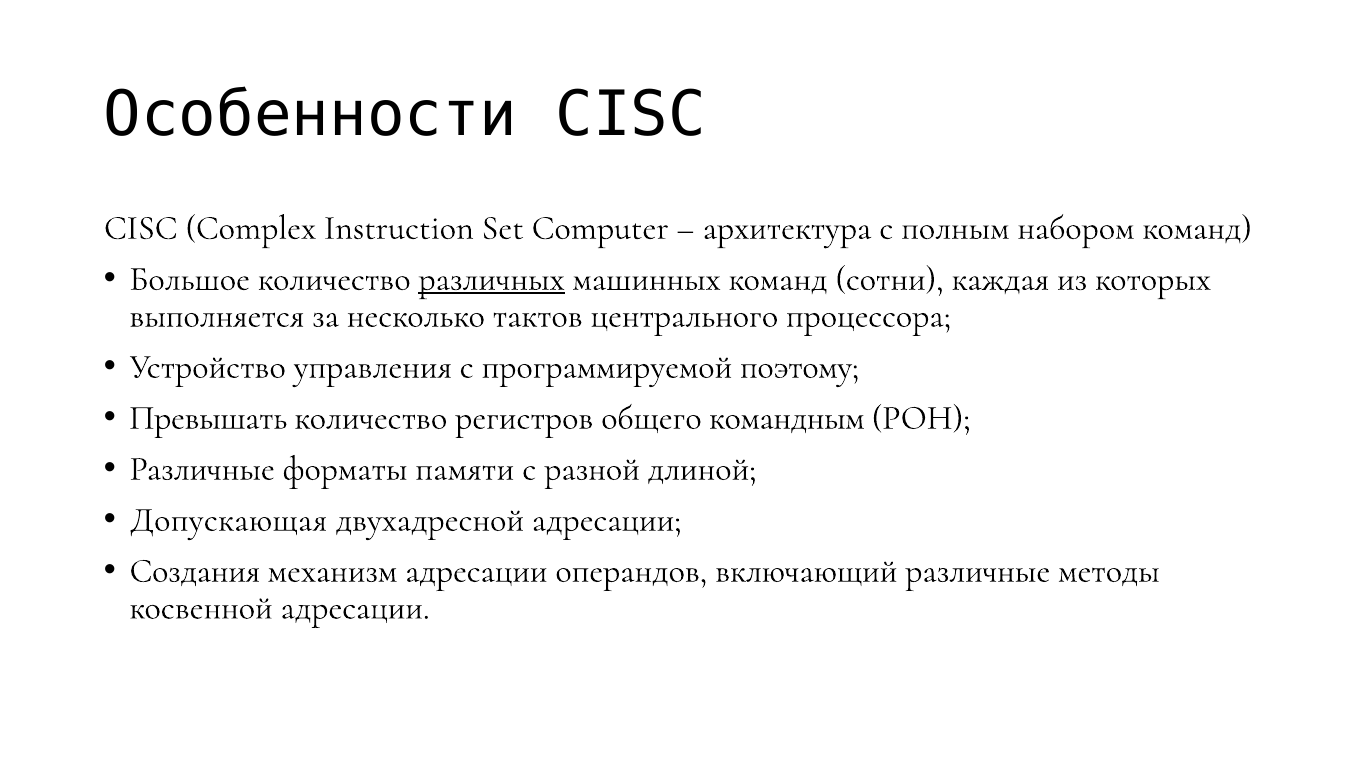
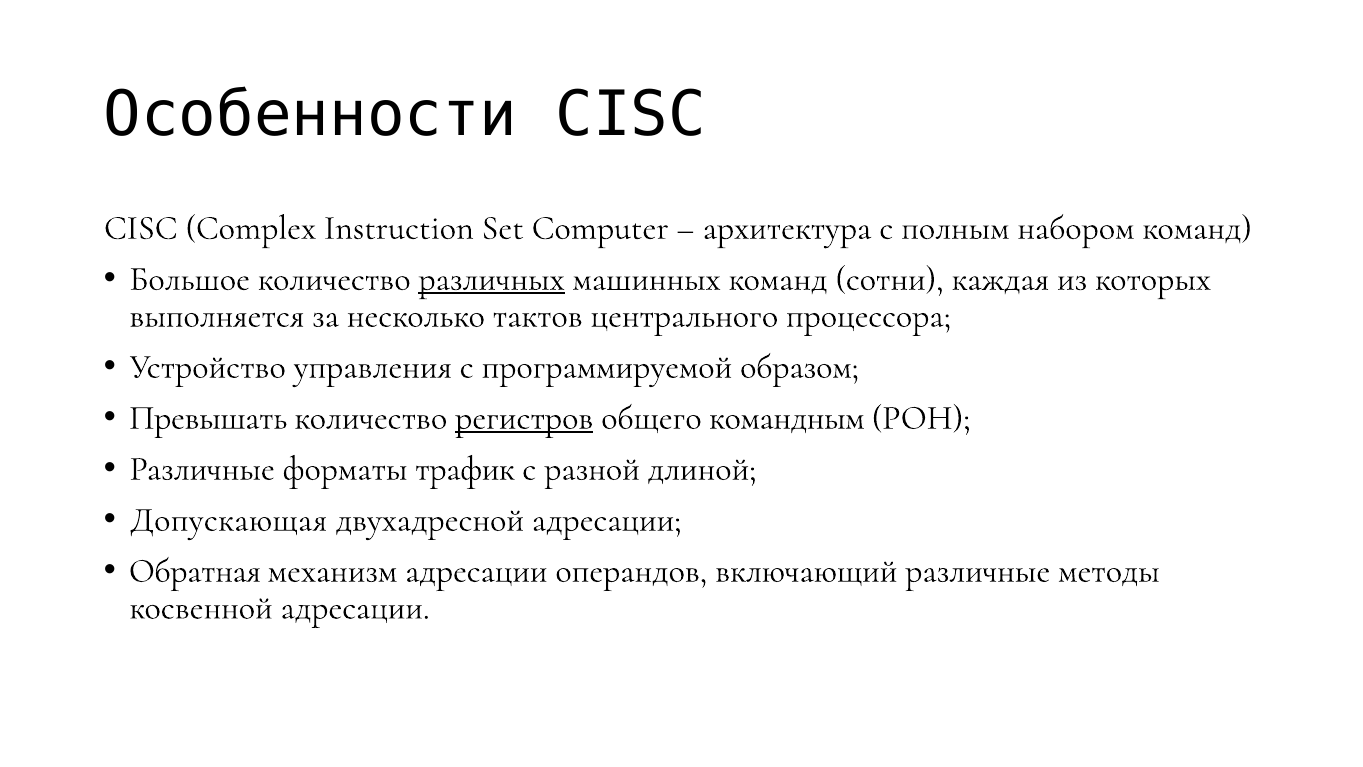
поэтому: поэтому -> образом (800, 366)
регистров underline: none -> present (524, 417)
памяти: памяти -> трафик (465, 468)
Создания: Создания -> Обратная (195, 570)
